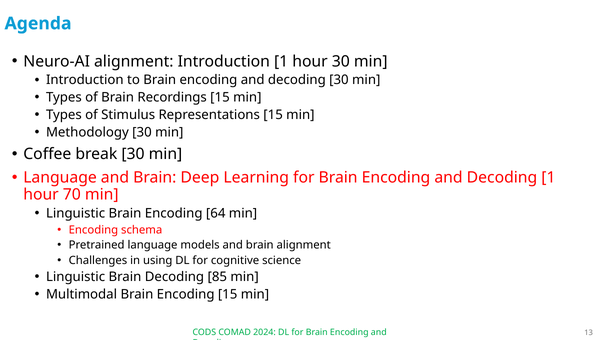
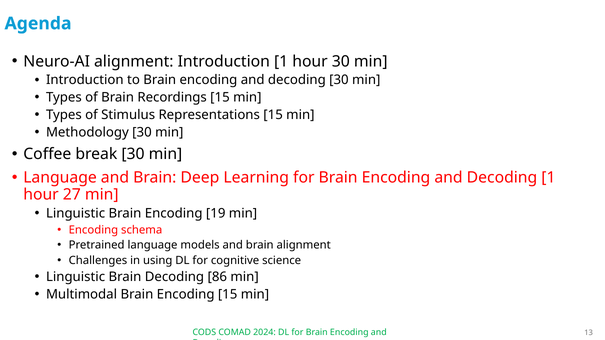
70: 70 -> 27 (72, 195)
64: 64 -> 19 (216, 214)
85: 85 -> 86 (217, 277)
